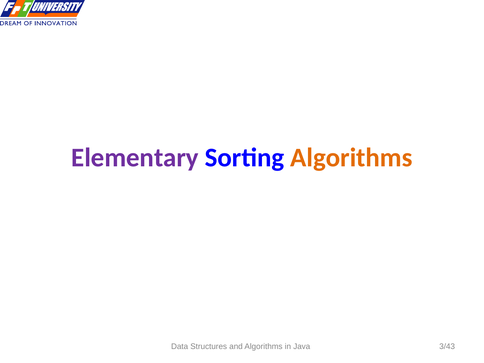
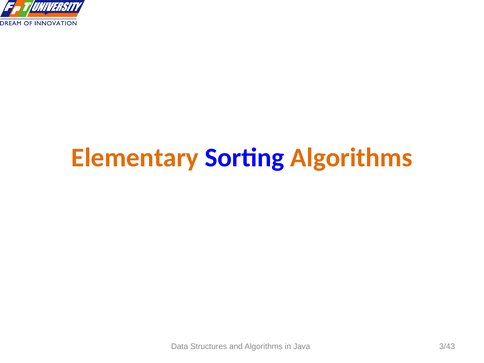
Elementary colour: purple -> orange (135, 158)
